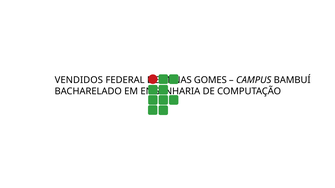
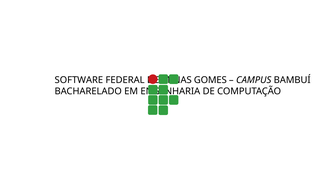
VENDIDOS: VENDIDOS -> SOFTWARE (79, 80)
